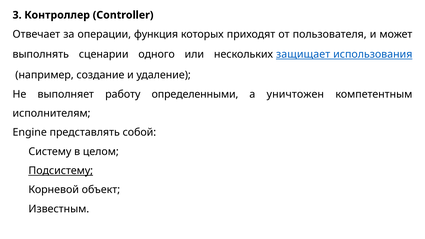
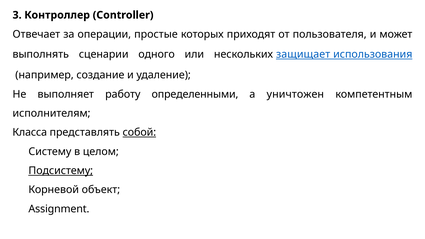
функция: функция -> простые (156, 34)
Engine: Engine -> Класса (30, 132)
собой underline: none -> present (139, 132)
Известным: Известным -> Assignment (59, 209)
